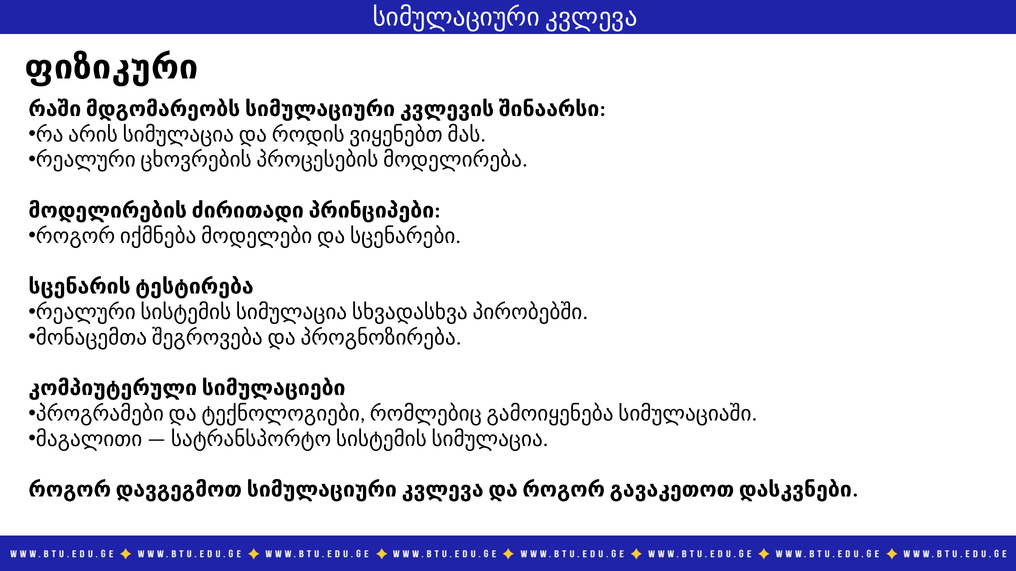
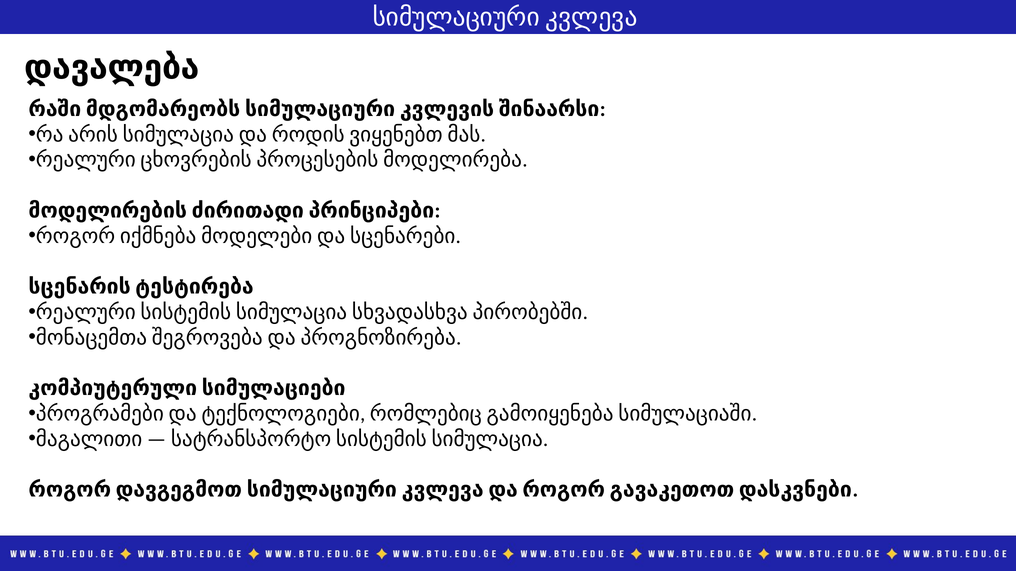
ფიზიკური: ფიზიკური -> დავალება (112, 68)
